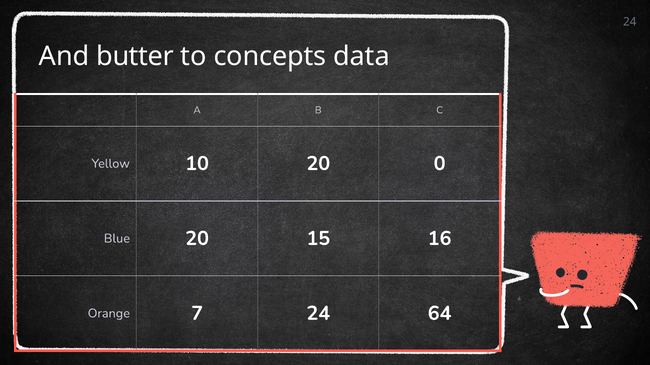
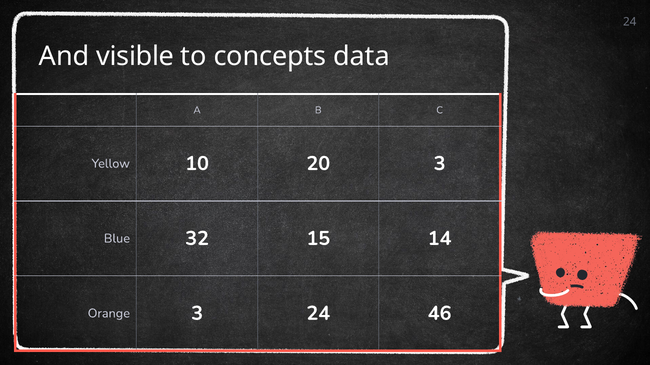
butter: butter -> visible (135, 57)
20 0: 0 -> 3 (440, 164)
Blue 20: 20 -> 32 (197, 239)
16: 16 -> 14 (440, 239)
Orange 7: 7 -> 3 (197, 314)
64: 64 -> 46 (440, 314)
